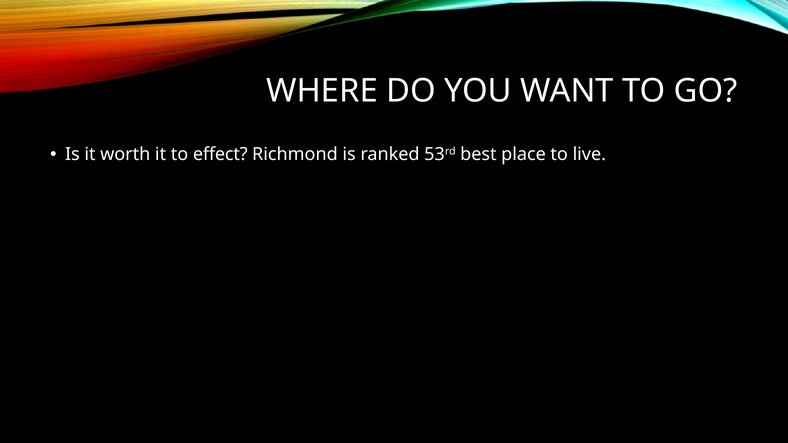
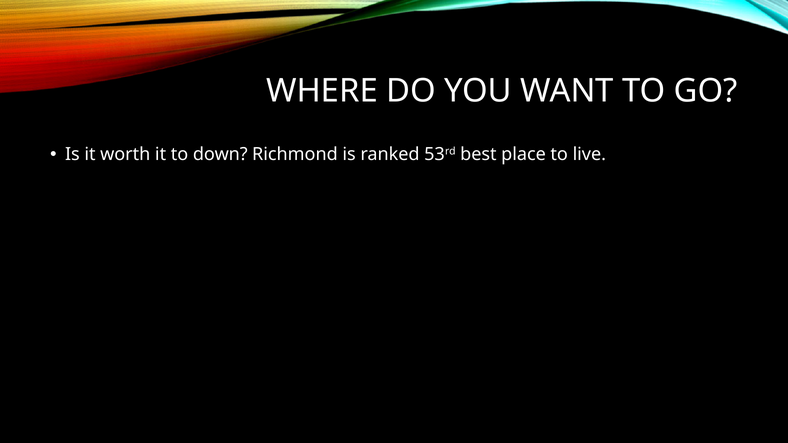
effect: effect -> down (220, 154)
